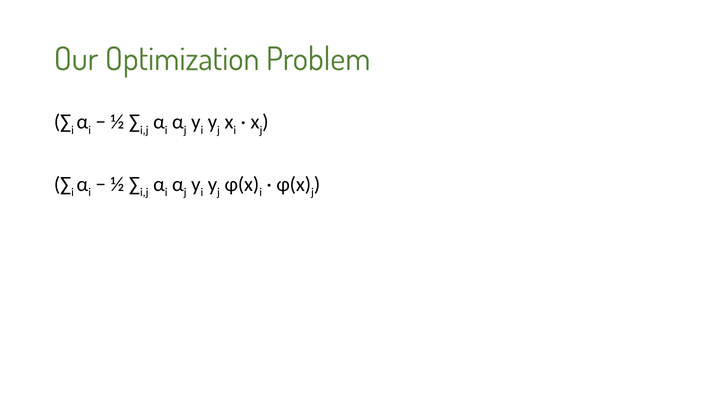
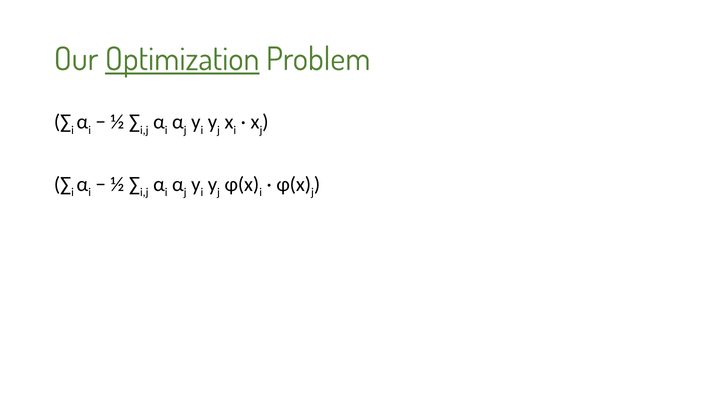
Optimization underline: none -> present (182, 59)
